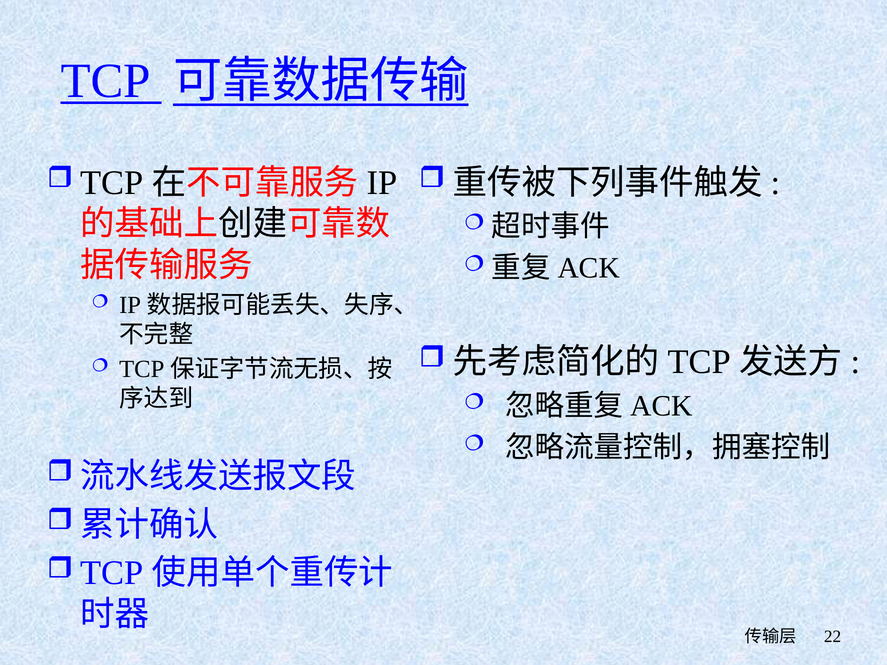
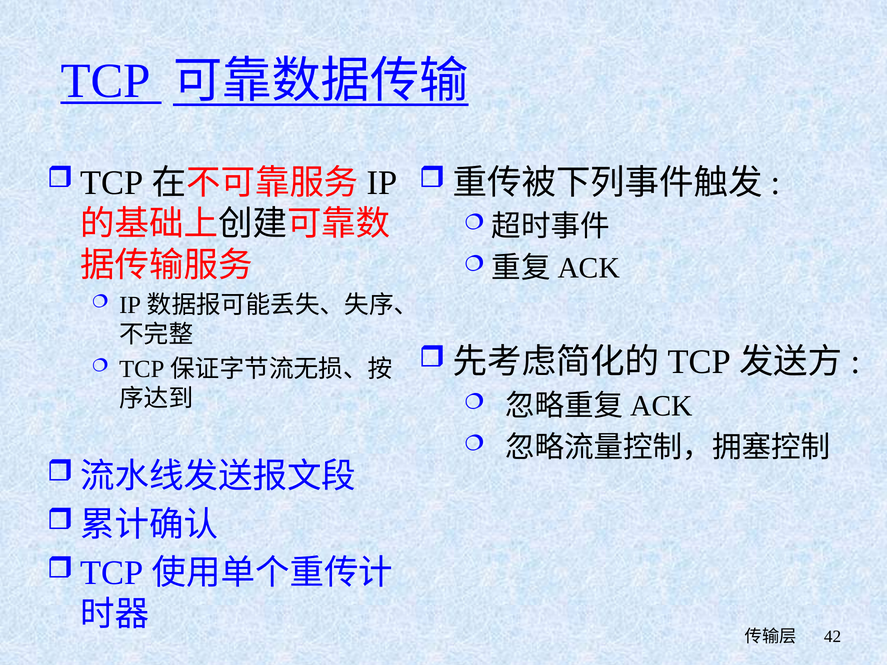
22: 22 -> 42 (833, 637)
